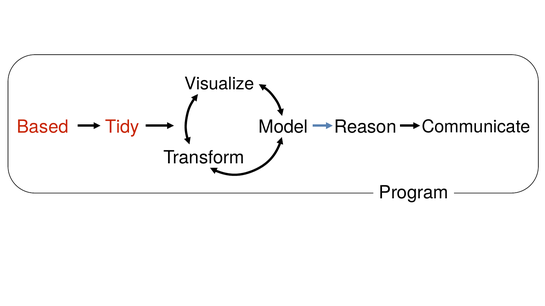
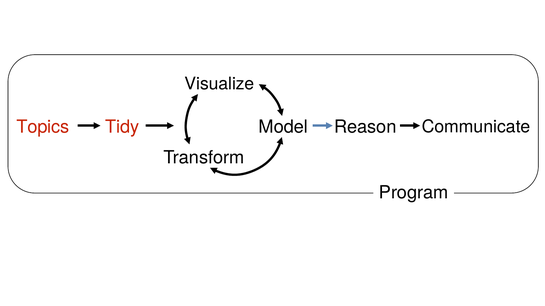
Based: Based -> Topics (43, 127)
